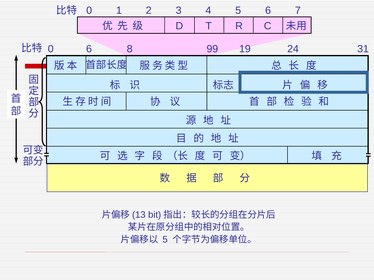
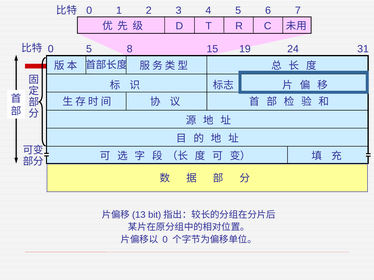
0 6: 6 -> 5 (89, 49)
99: 99 -> 15 (212, 49)
5: 5 -> 0 (165, 240)
